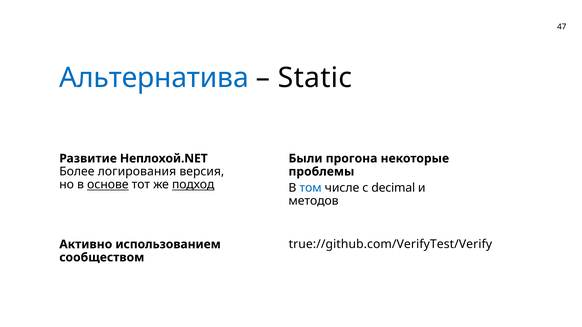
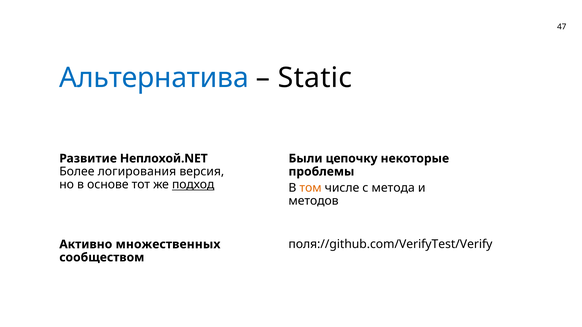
прогона: прогона -> цепочку (352, 159)
основе underline: present -> none (108, 185)
том colour: blue -> orange (311, 188)
decimal: decimal -> метода (393, 188)
true://github.com/VerifyTest/Verify: true://github.com/VerifyTest/Verify -> поля://github.com/VerifyTest/Verify (390, 245)
использованием: использованием -> множественных (168, 245)
